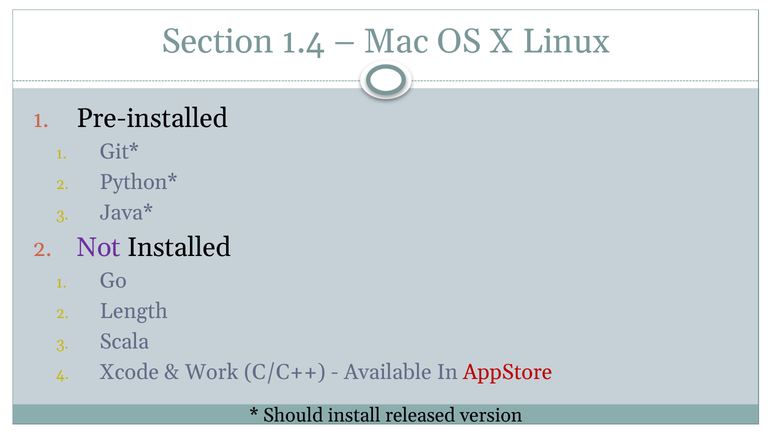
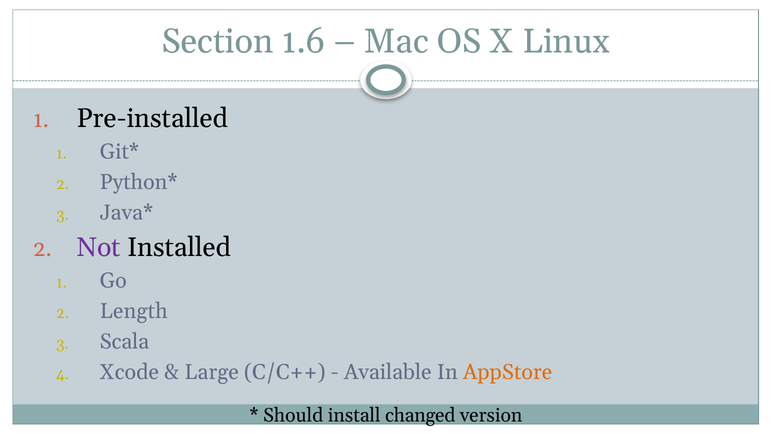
1.4: 1.4 -> 1.6 (304, 41)
Work: Work -> Large (212, 372)
AppStore colour: red -> orange (508, 372)
released: released -> changed (420, 415)
